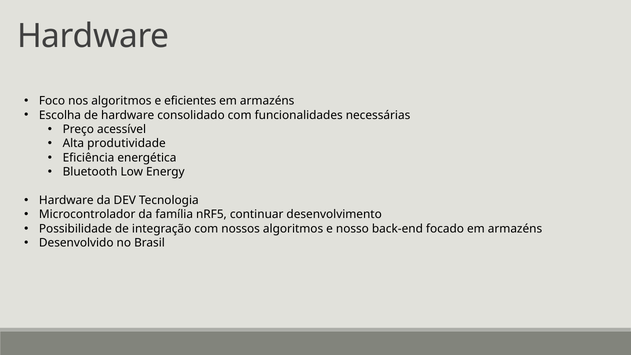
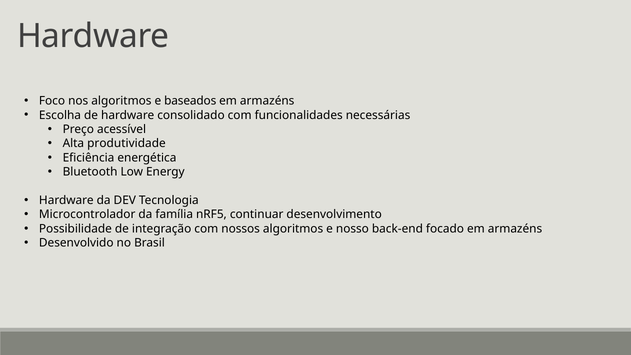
eficientes: eficientes -> baseados (190, 101)
